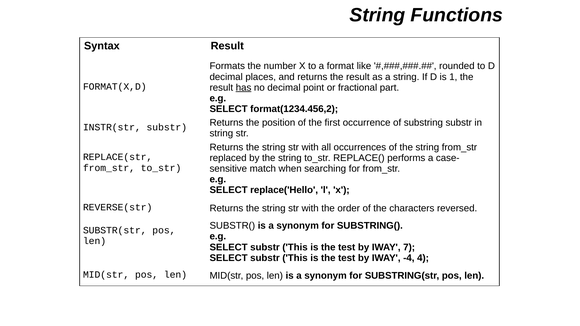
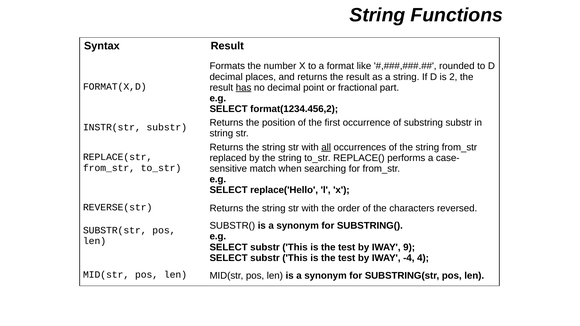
1: 1 -> 2 (453, 77)
all underline: none -> present (326, 147)
7: 7 -> 9 (409, 247)
